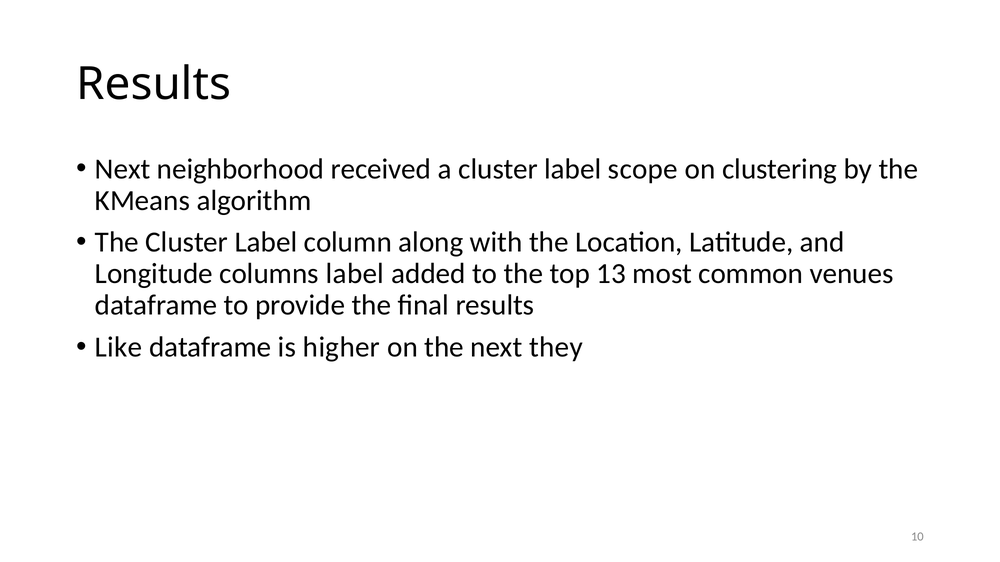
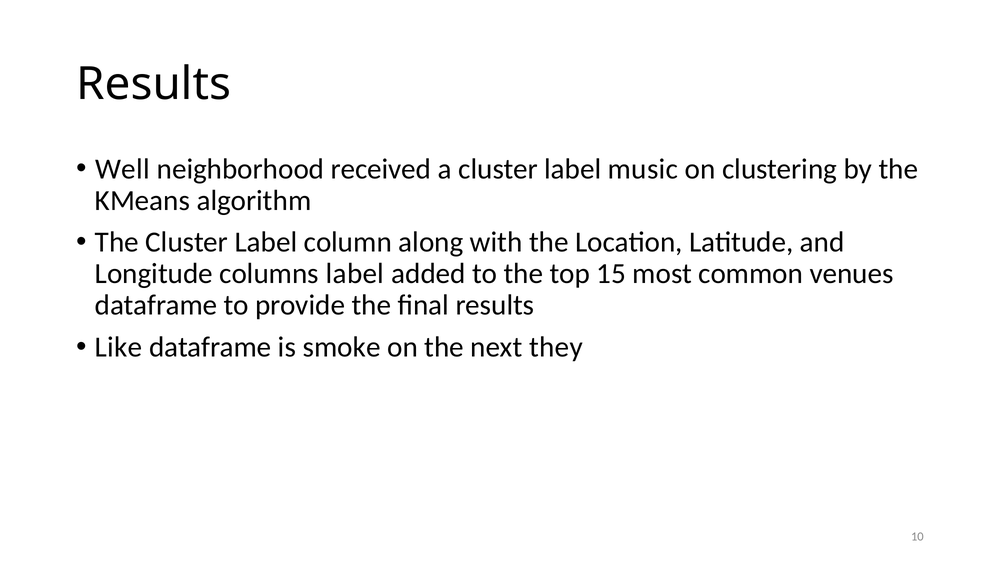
Next: Next -> Well (122, 169)
scope: scope -> music (643, 169)
13: 13 -> 15 (611, 274)
higher: higher -> smoke (342, 347)
